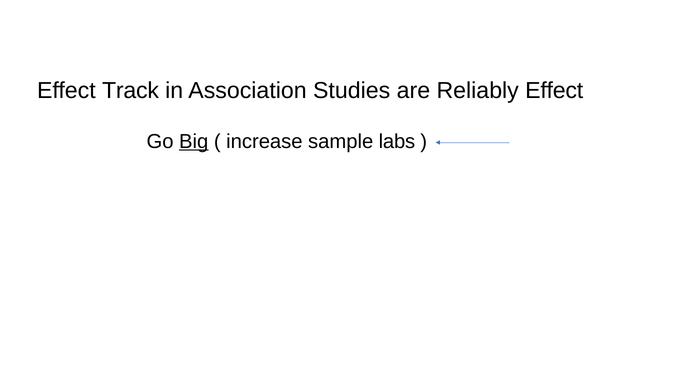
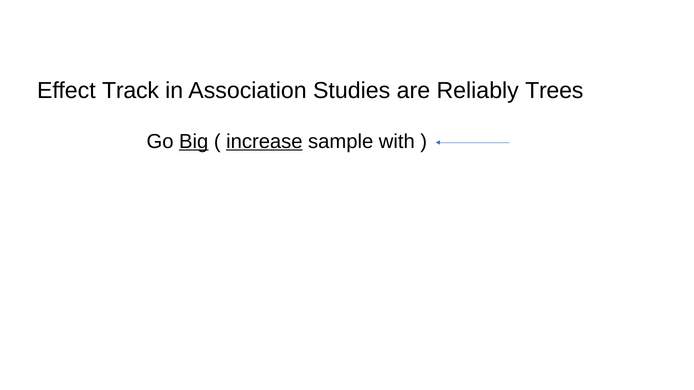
Reliably Effect: Effect -> Trees (554, 91)
increase underline: none -> present (264, 142)
labs: labs -> with (397, 142)
